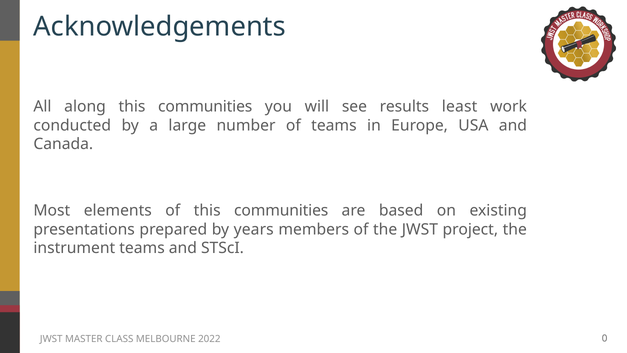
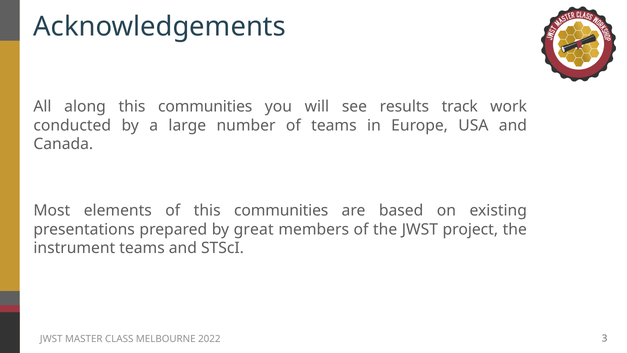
least: least -> track (460, 106)
years: years -> great (254, 229)
0: 0 -> 3 (605, 338)
